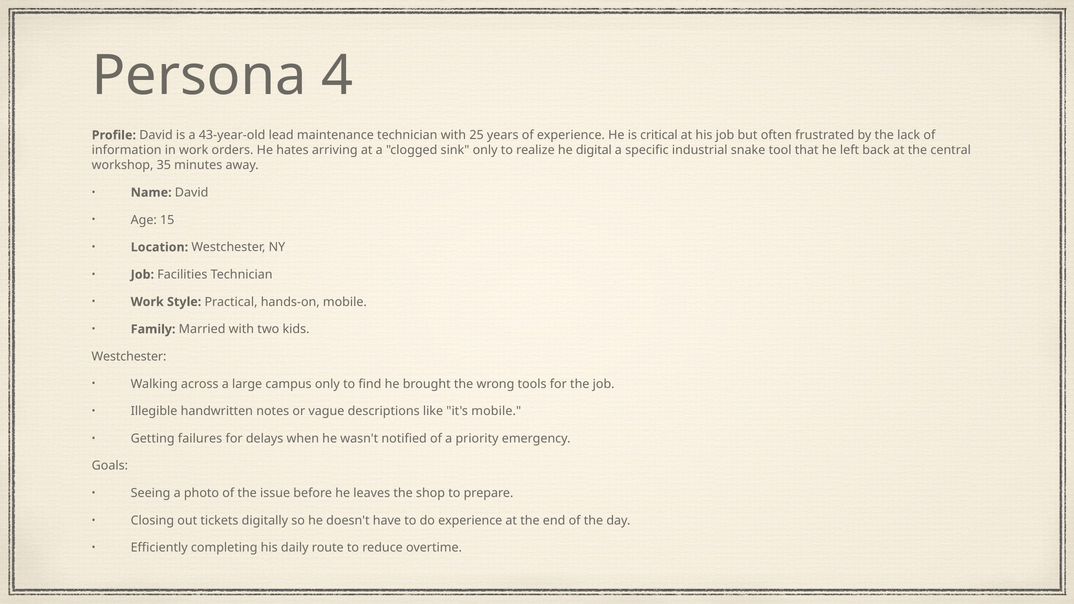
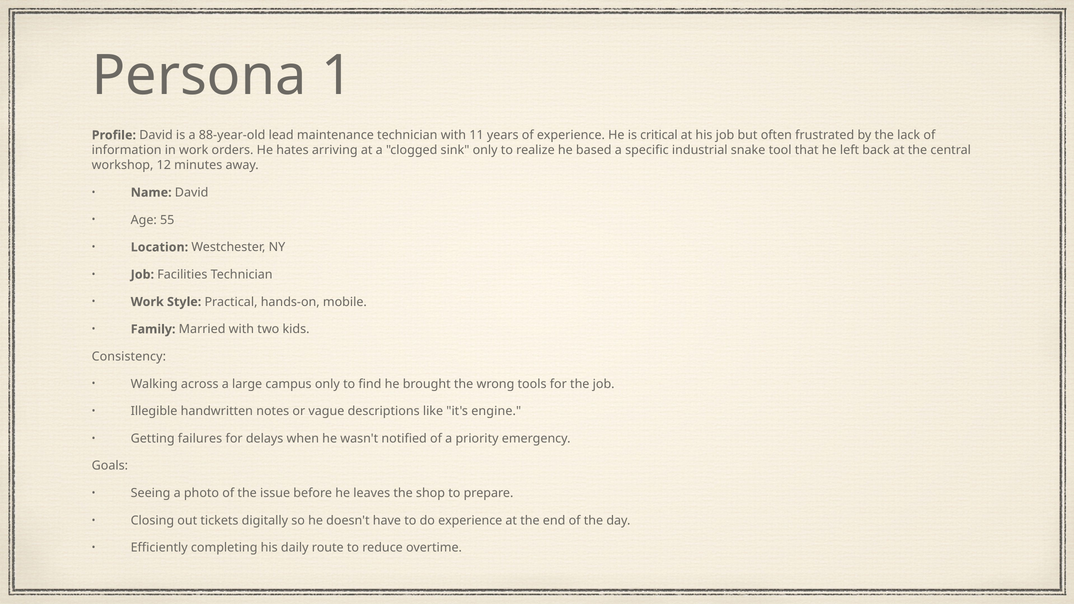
4: 4 -> 1 (337, 76)
43-year-old: 43-year-old -> 88-year-old (232, 135)
25: 25 -> 11 (477, 135)
digital: digital -> based (594, 150)
35: 35 -> 12 (164, 165)
15: 15 -> 55 (167, 220)
Westchester: Westchester -> Consistency (129, 357)
it's mobile: mobile -> engine (496, 411)
